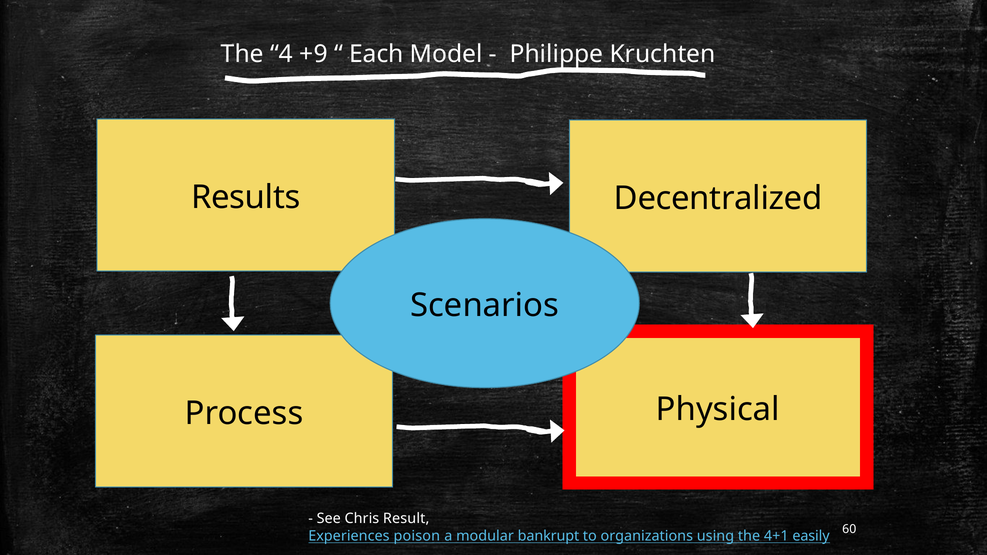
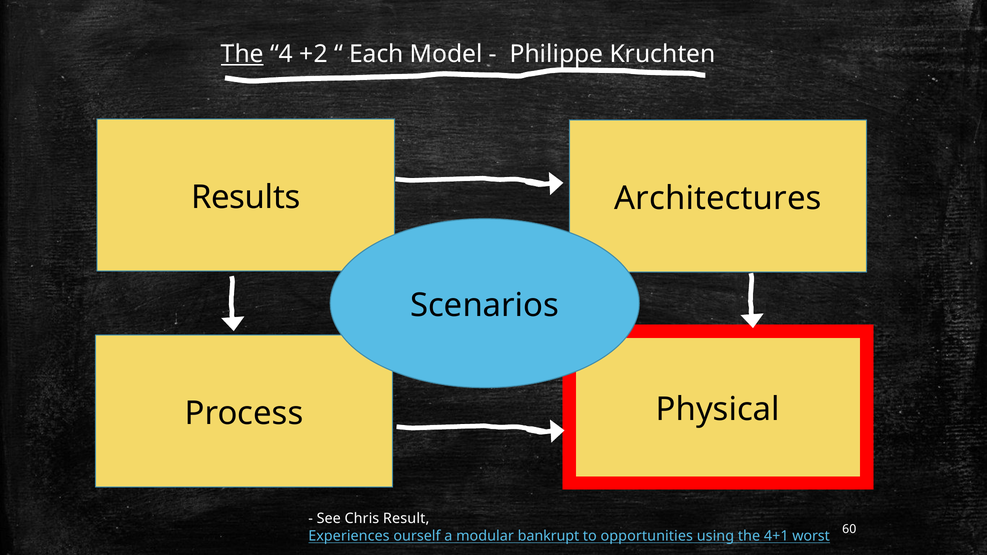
The underline: none -> present (242, 54)
+9: +9 -> +2 (314, 54)
Decentralized: Decentralized -> Architectures (718, 198)
poison: poison -> ourself (417, 536)
organizations: organizations -> opportunities (647, 536)
easily: easily -> worst (811, 536)
